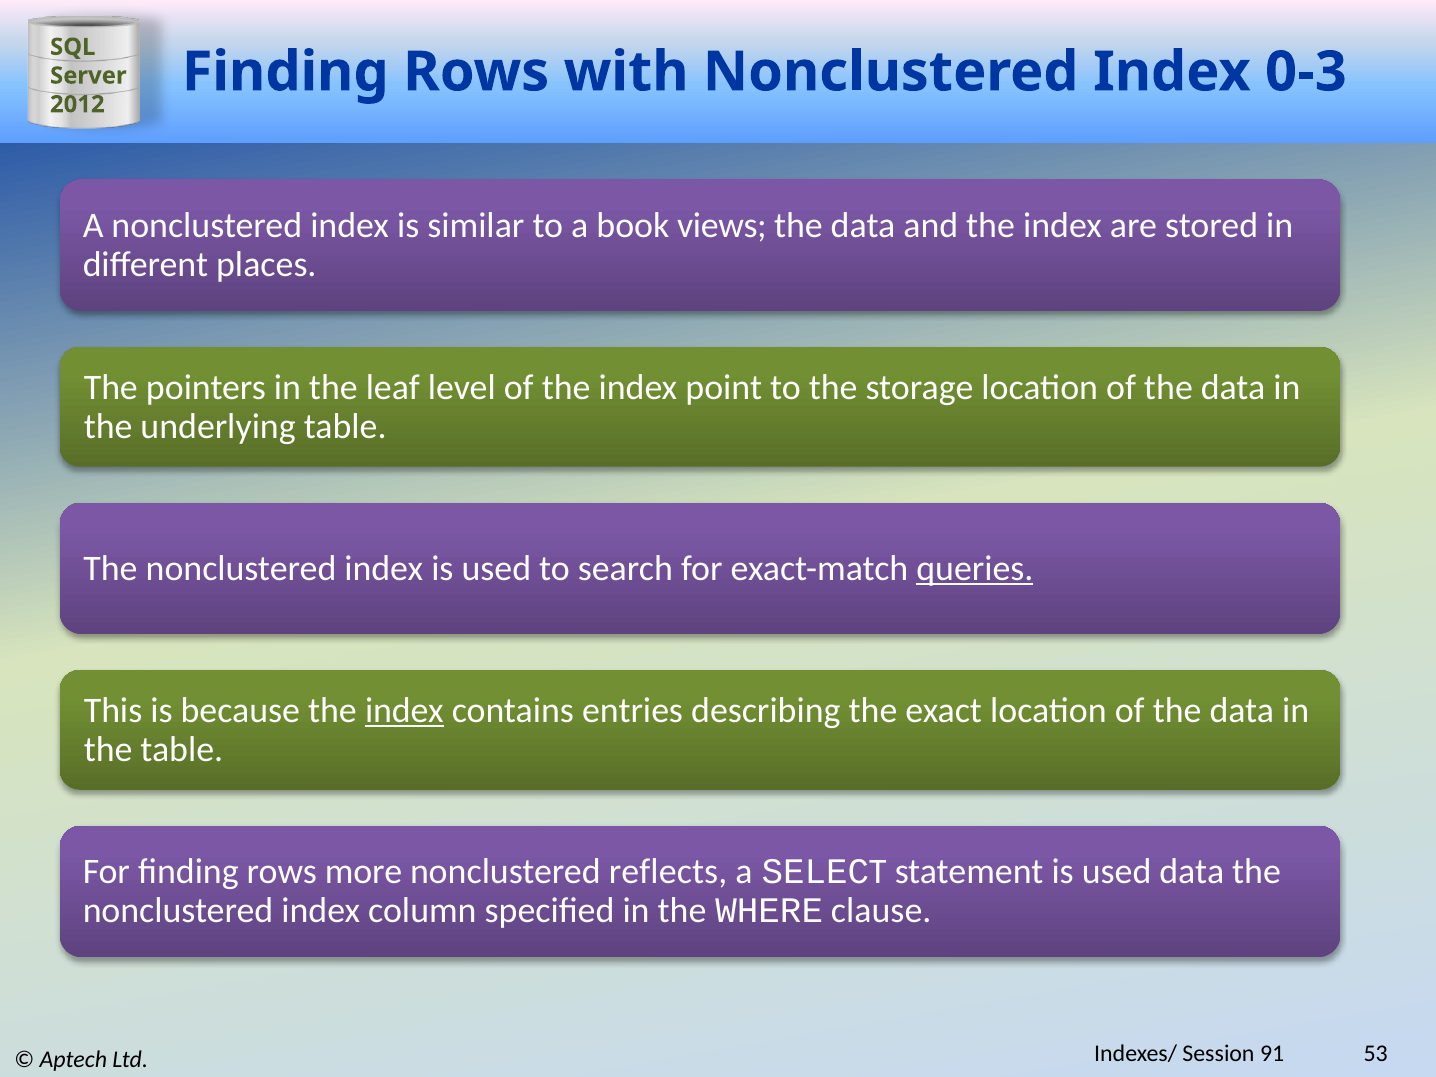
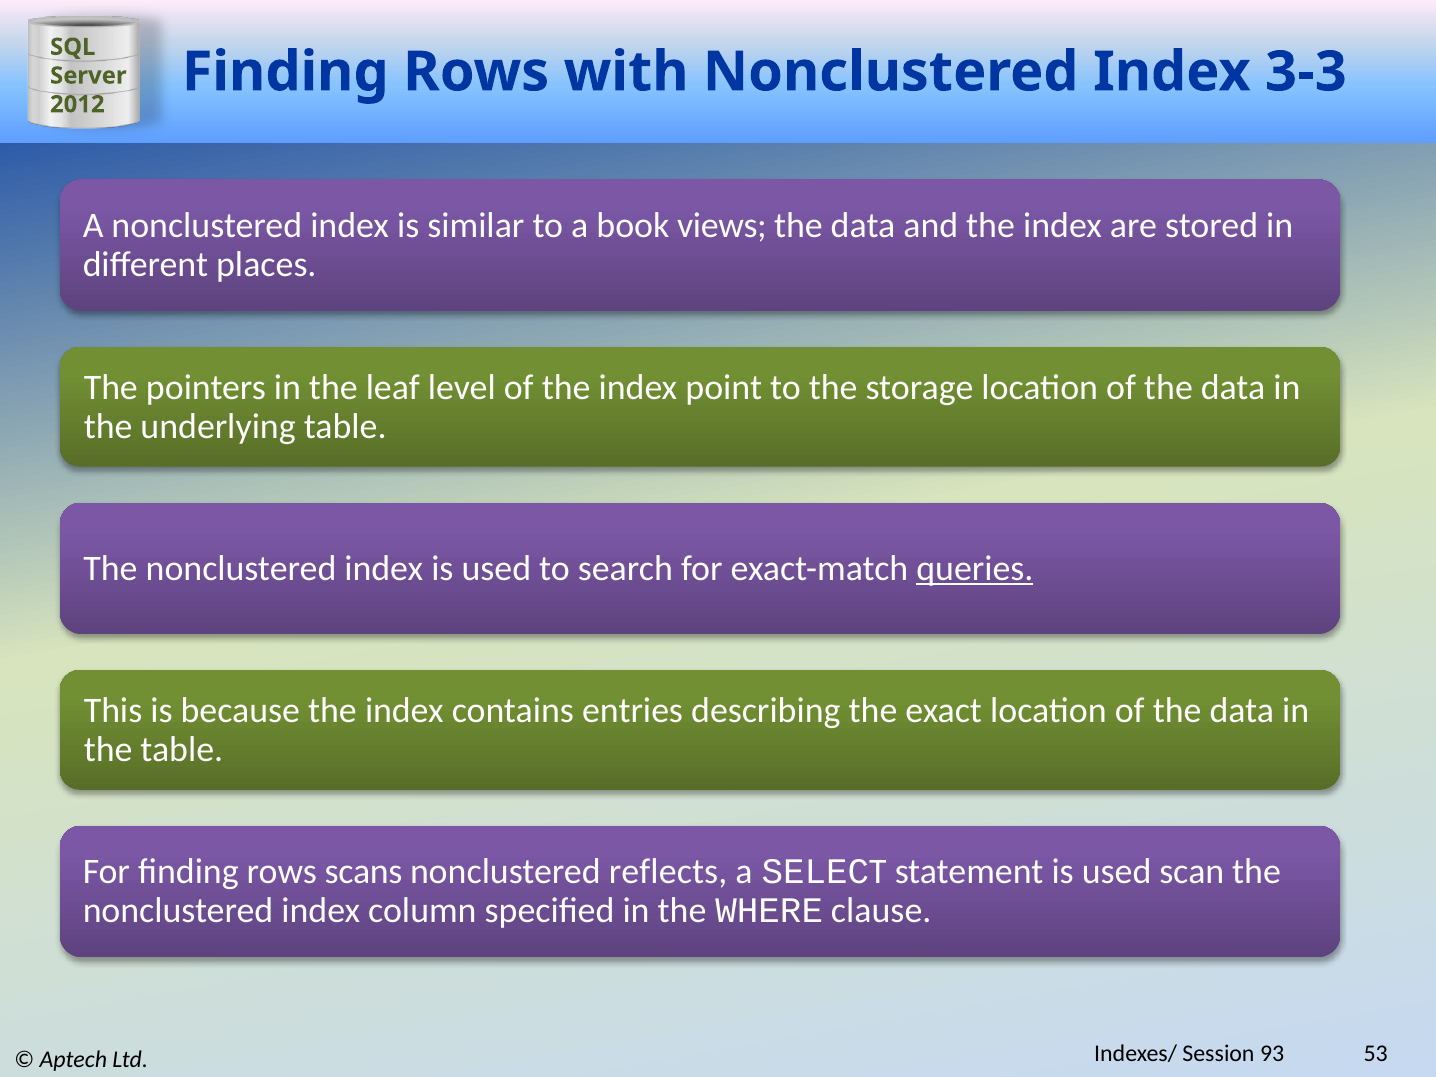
0-3: 0-3 -> 3-3 (1306, 72)
index underline: present -> none (404, 711)
more: more -> scans (364, 872)
used data: data -> scan (1192, 872)
91: 91 -> 93 (1272, 1053)
